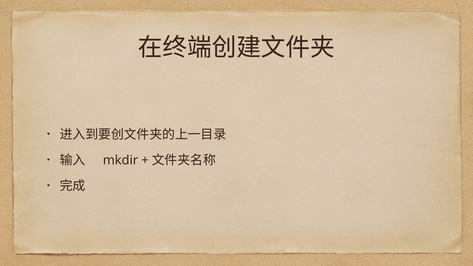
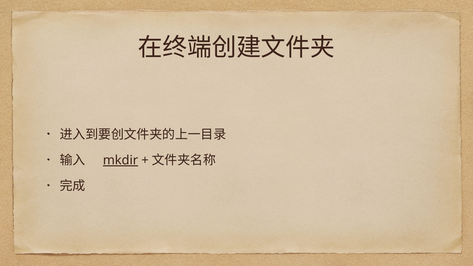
mkdir underline: none -> present (120, 160)
